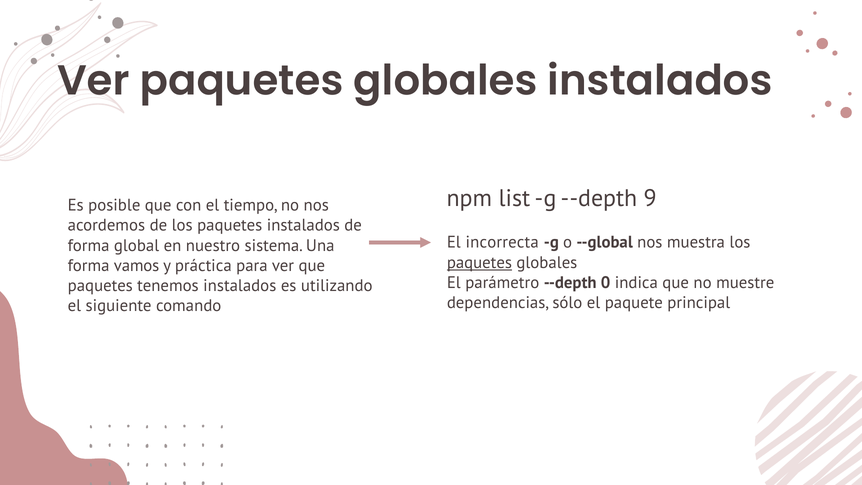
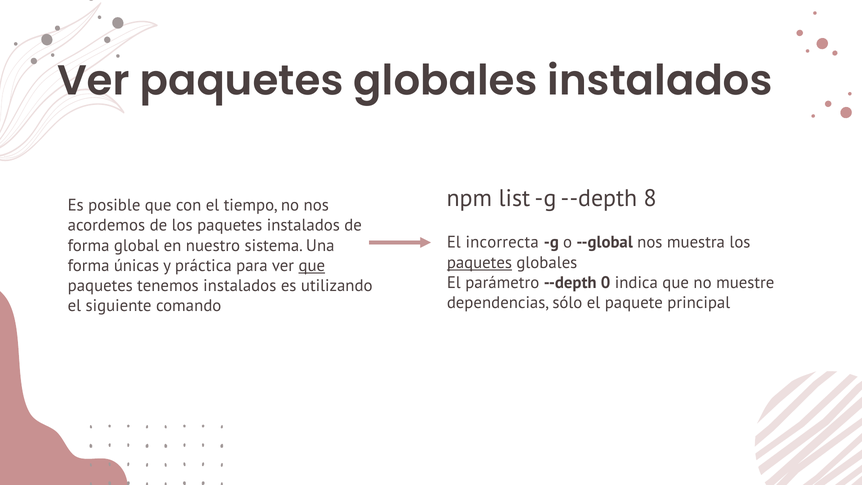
9: 9 -> 8 (650, 198)
vamos: vamos -> únicas (136, 266)
que underline: none -> present (312, 266)
